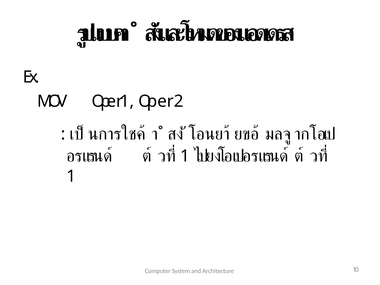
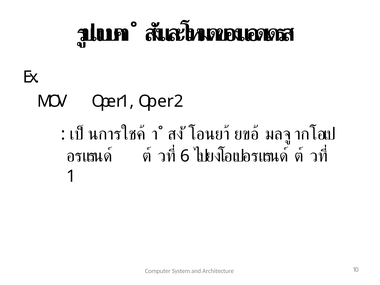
1: 1 -> 6 (185, 156)
